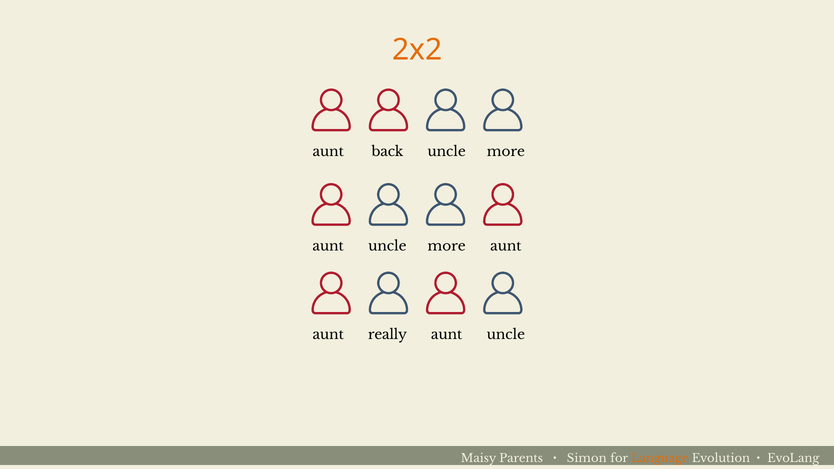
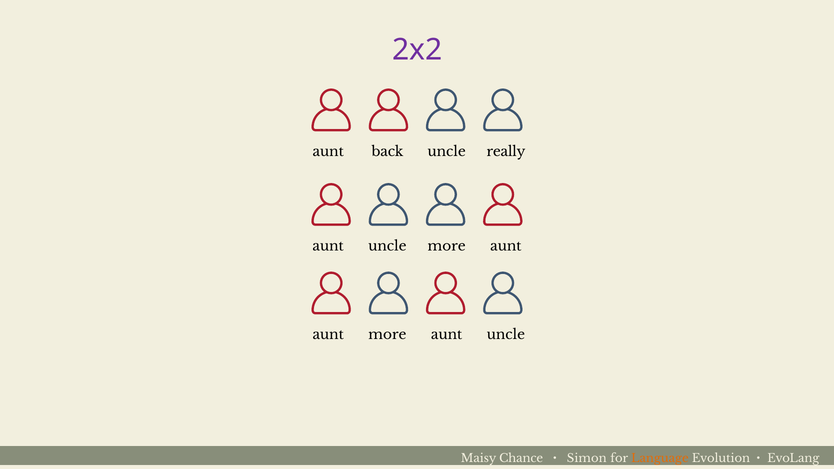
2x2 colour: orange -> purple (417, 50)
more: more -> really (506, 152)
aunt really: really -> more (387, 335)
Parents: Parents -> Chance (521, 458)
